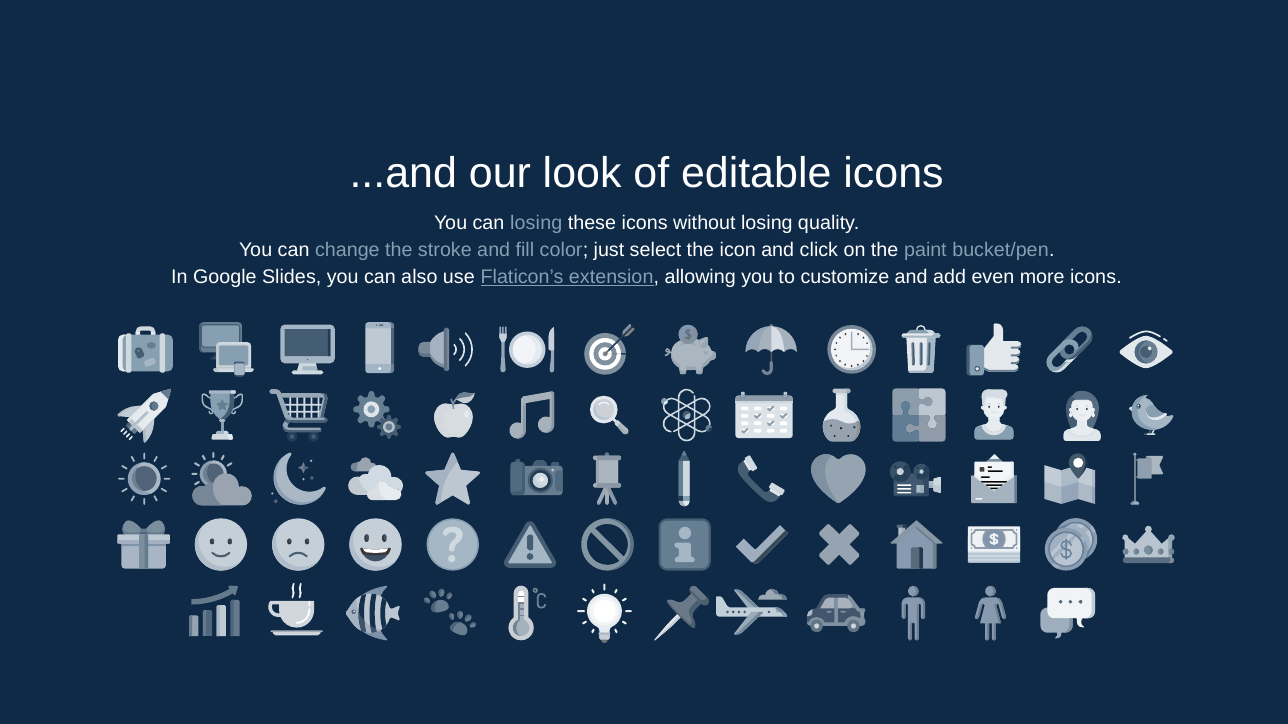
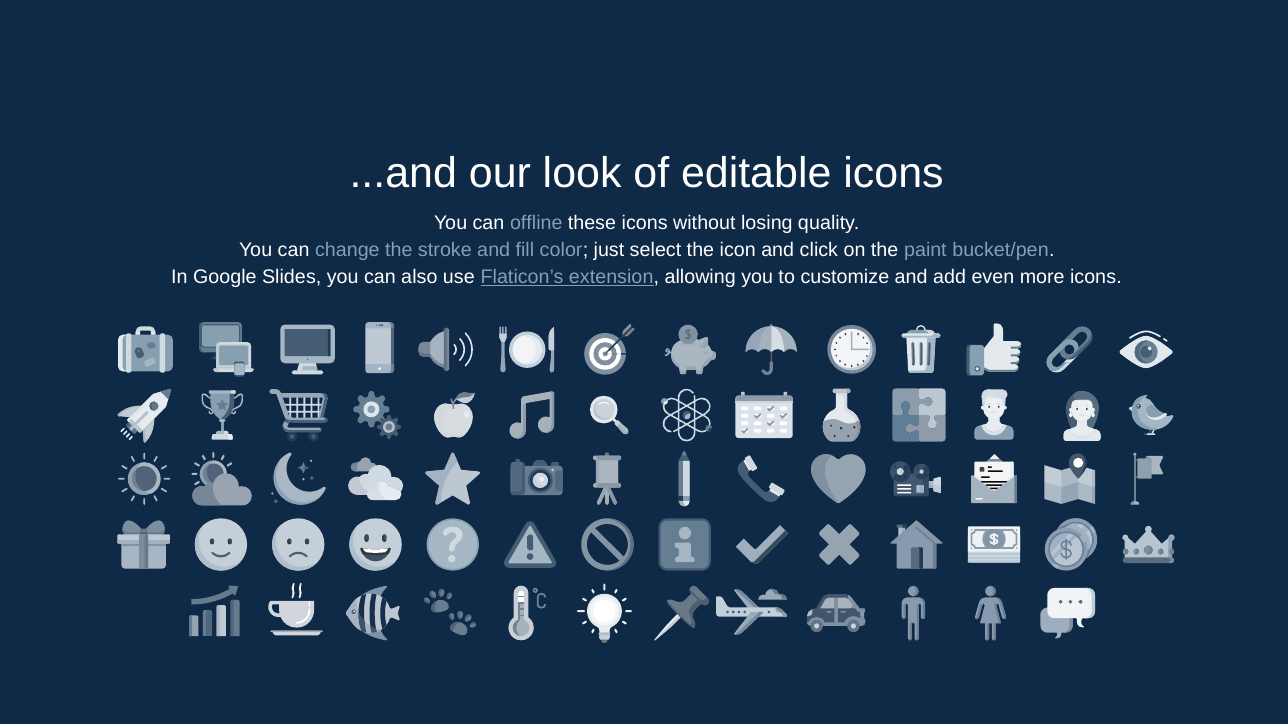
can losing: losing -> offline (536, 223)
